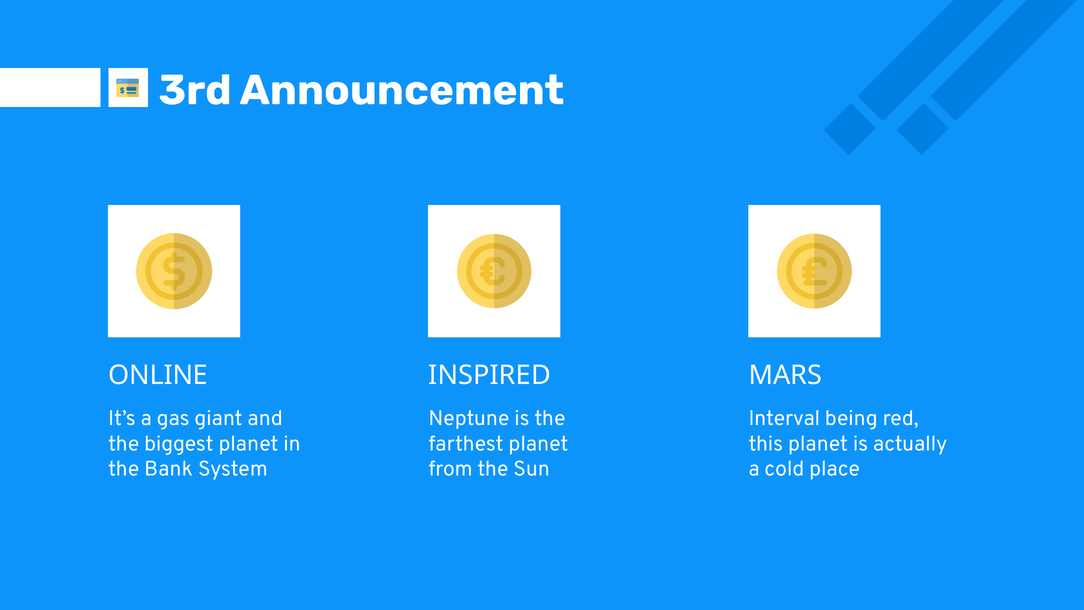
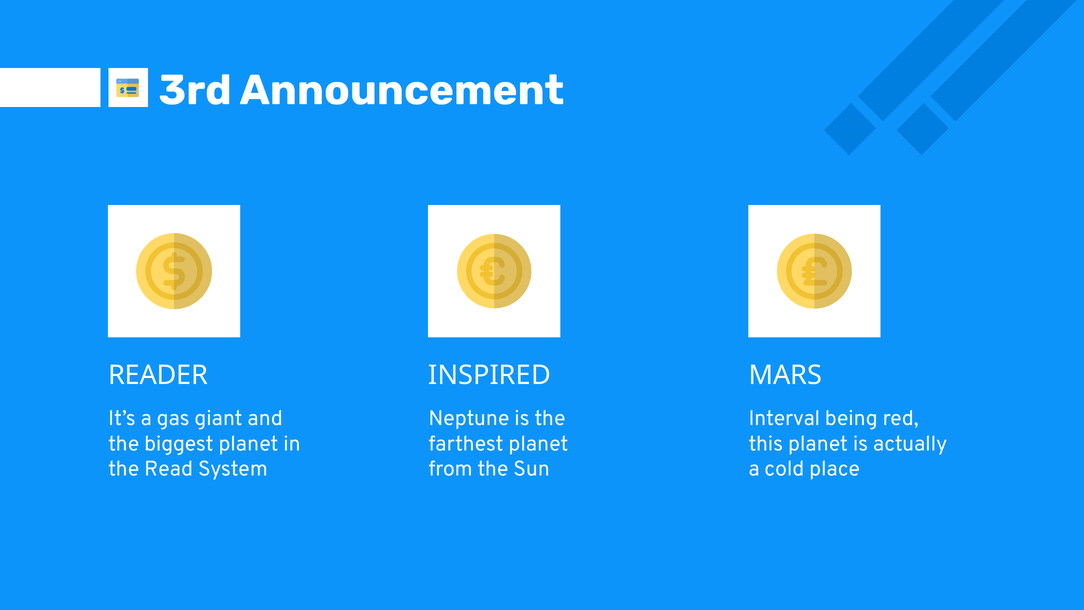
ONLINE: ONLINE -> READER (158, 375)
Bank: Bank -> Read (169, 469)
